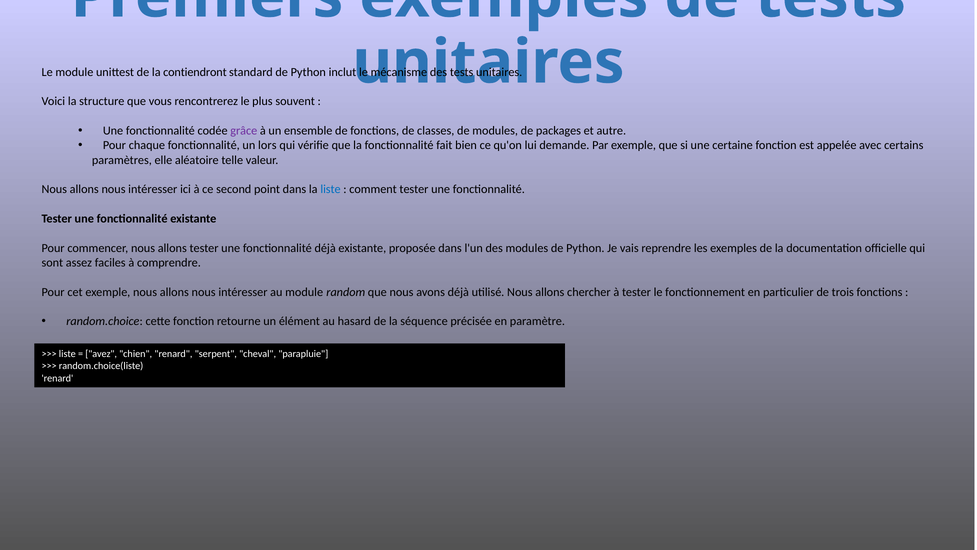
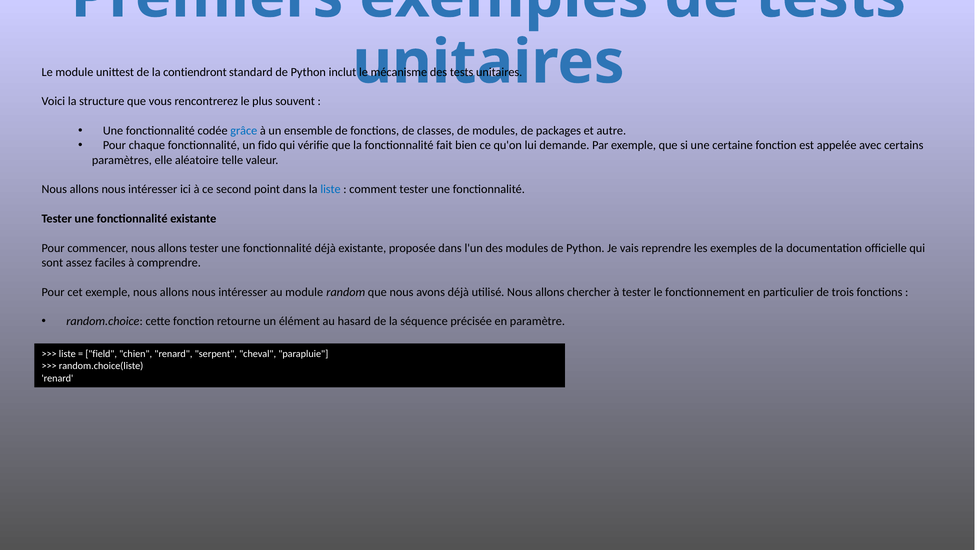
grâce colour: purple -> blue (244, 131)
lors: lors -> fido (267, 145)
avez: avez -> field (101, 354)
